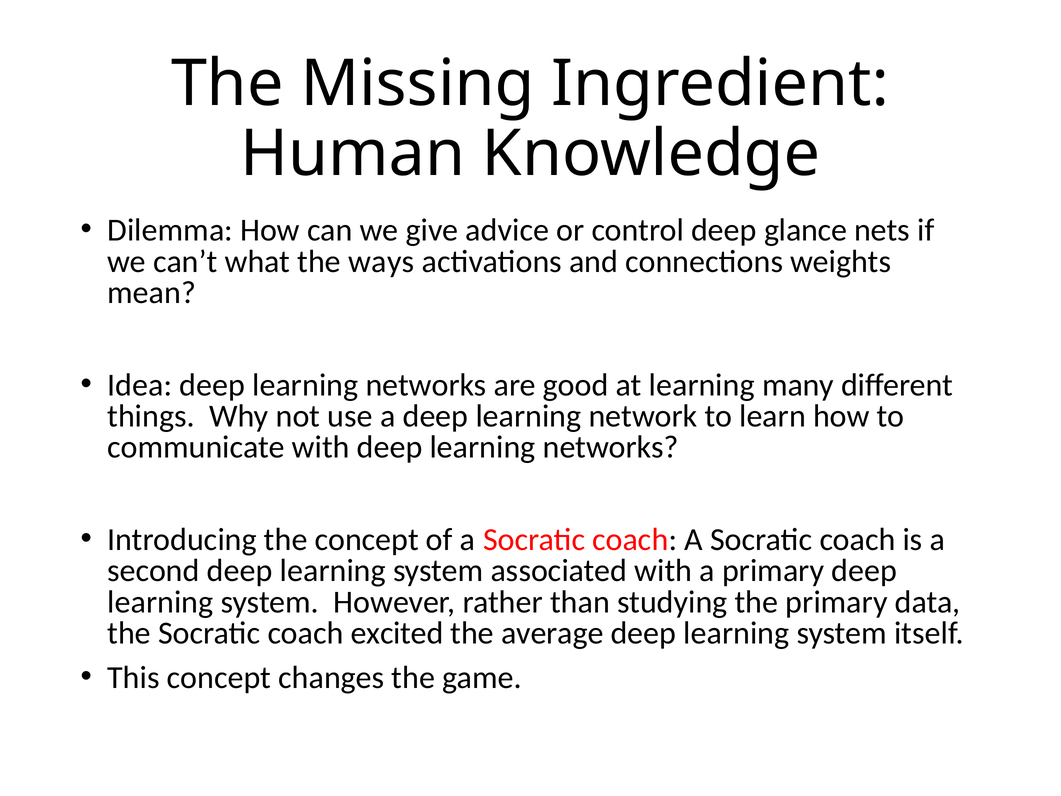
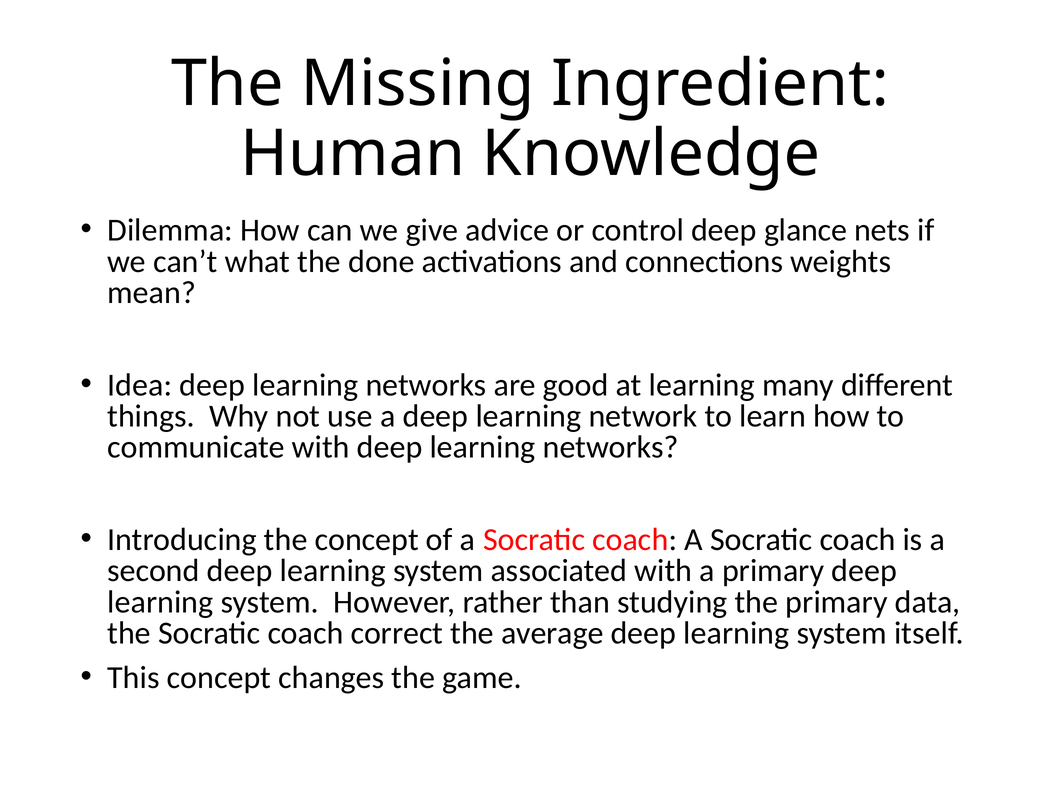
ways: ways -> done (381, 261)
excited: excited -> correct (397, 633)
